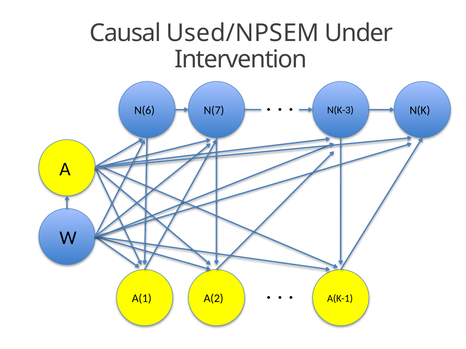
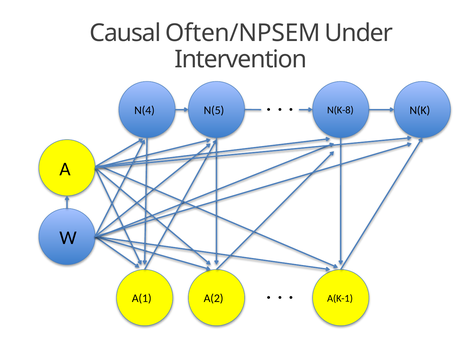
Used/NPSEM: Used/NPSEM -> Often/NPSEM (243, 33)
N(6: N(6 -> N(4 (144, 111)
N(7: N(7 -> N(5 (214, 111)
N(K-3: N(K-3 -> N(K-8 (340, 110)
